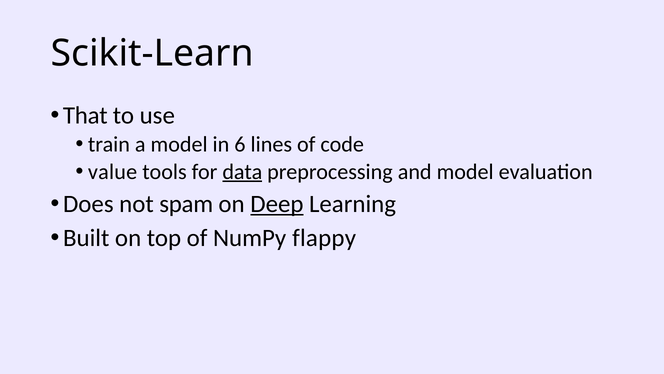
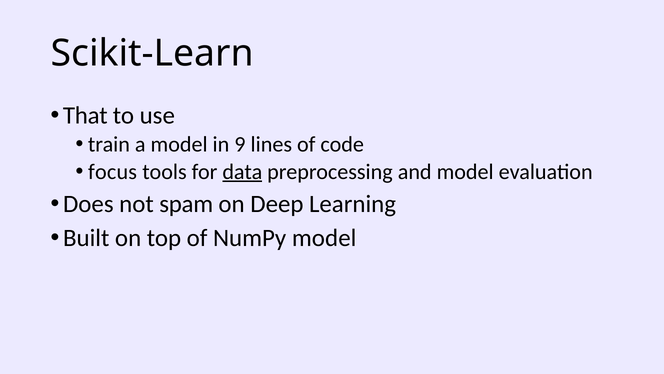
6: 6 -> 9 (240, 144)
value: value -> focus (113, 171)
Deep underline: present -> none (277, 204)
NumPy flappy: flappy -> model (324, 238)
